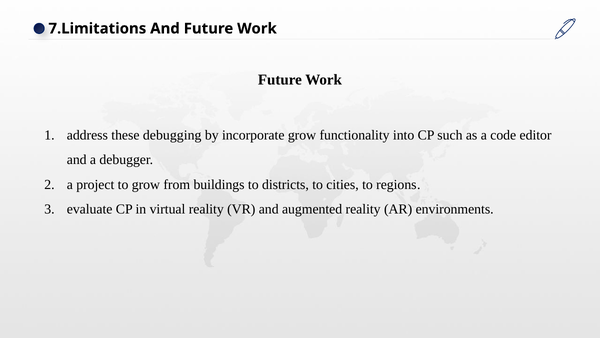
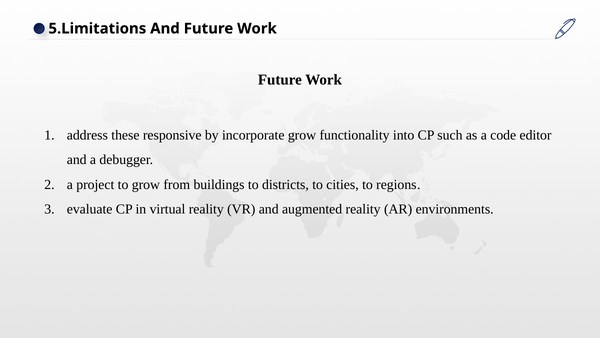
7.Limitations: 7.Limitations -> 5.Limitations (97, 28)
debugging: debugging -> responsive (172, 135)
